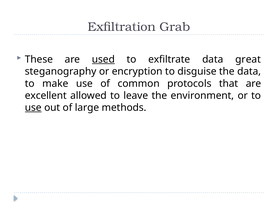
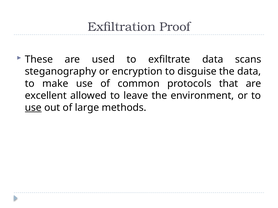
Grab: Grab -> Proof (175, 27)
used underline: present -> none (103, 60)
great: great -> scans (248, 60)
